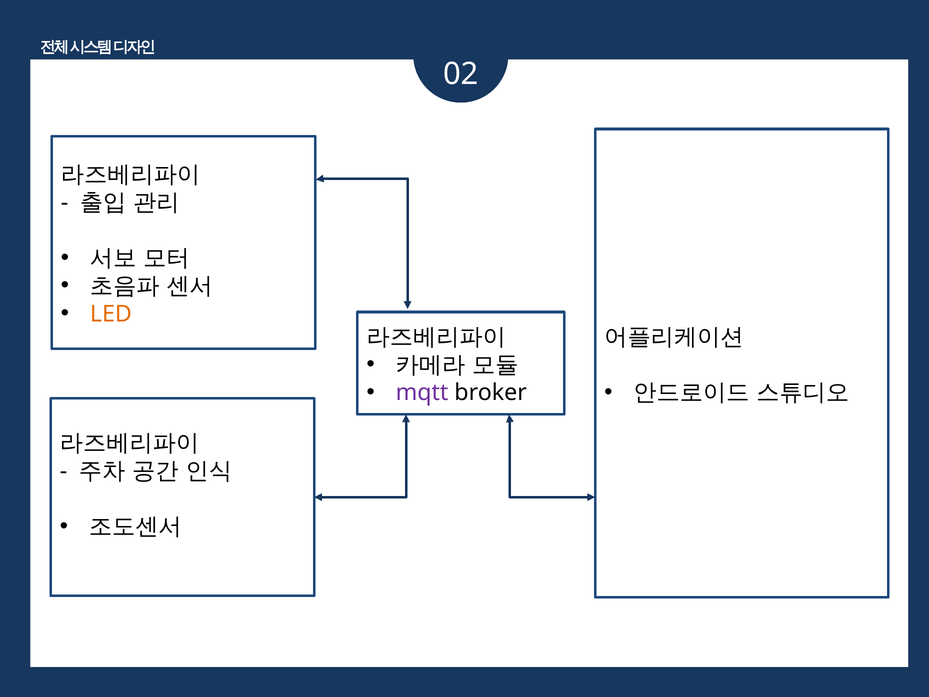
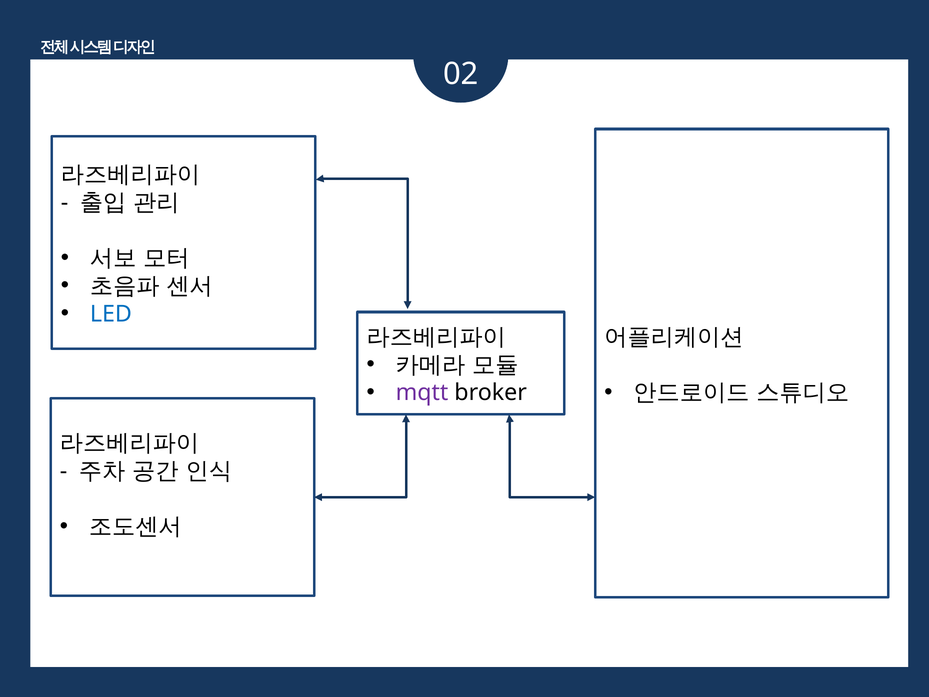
LED colour: orange -> blue (111, 314)
